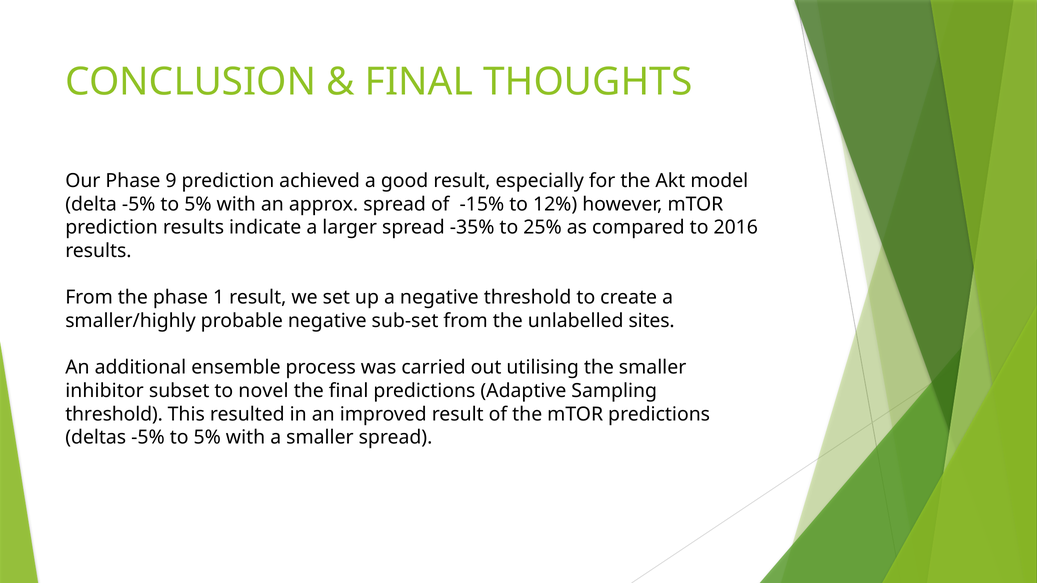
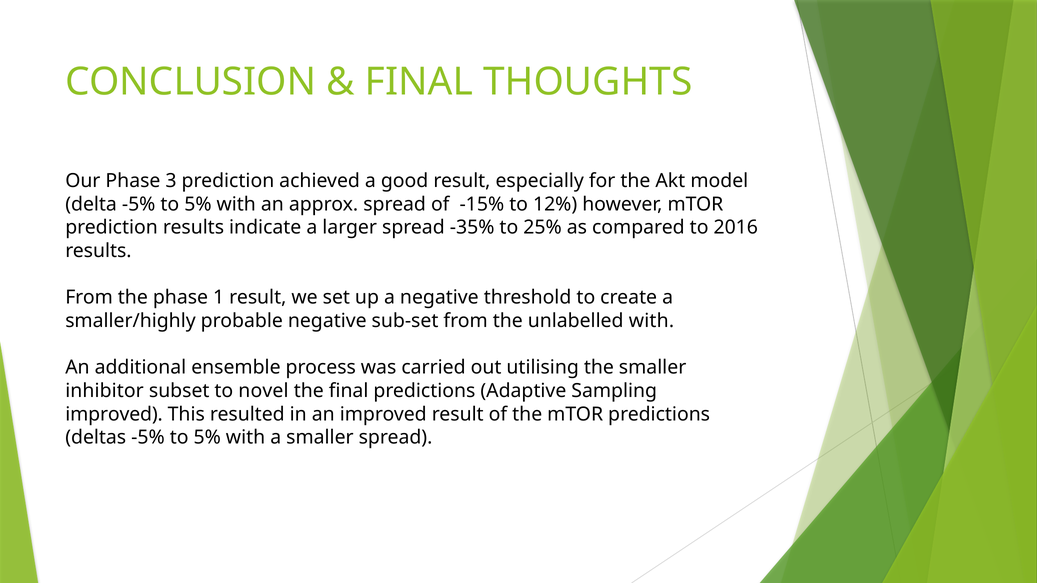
9: 9 -> 3 (171, 181)
unlabelled sites: sites -> with (651, 321)
threshold: threshold -> improved (114, 414)
